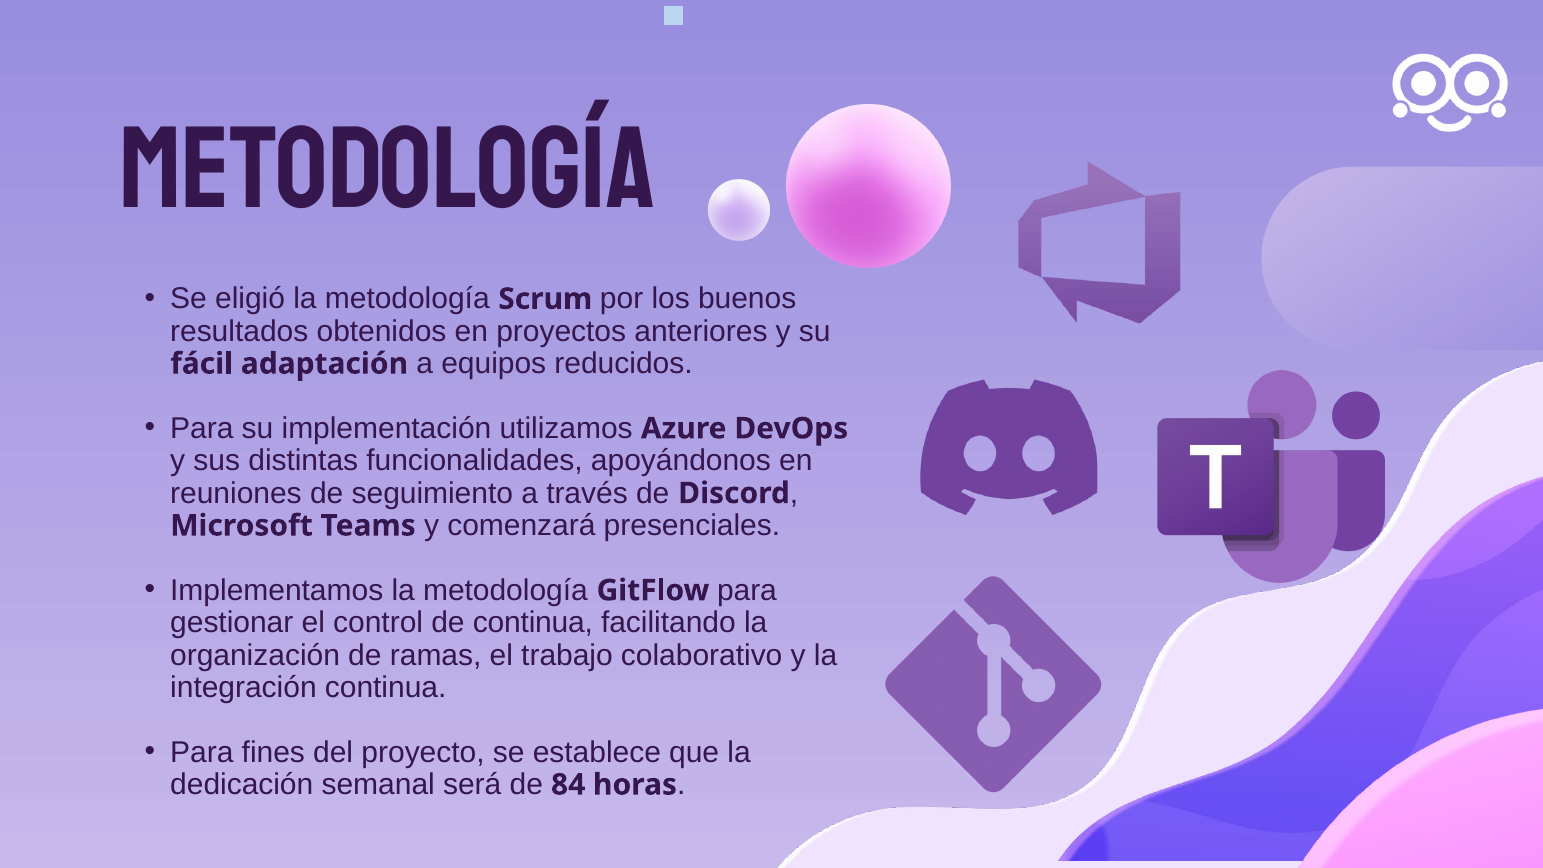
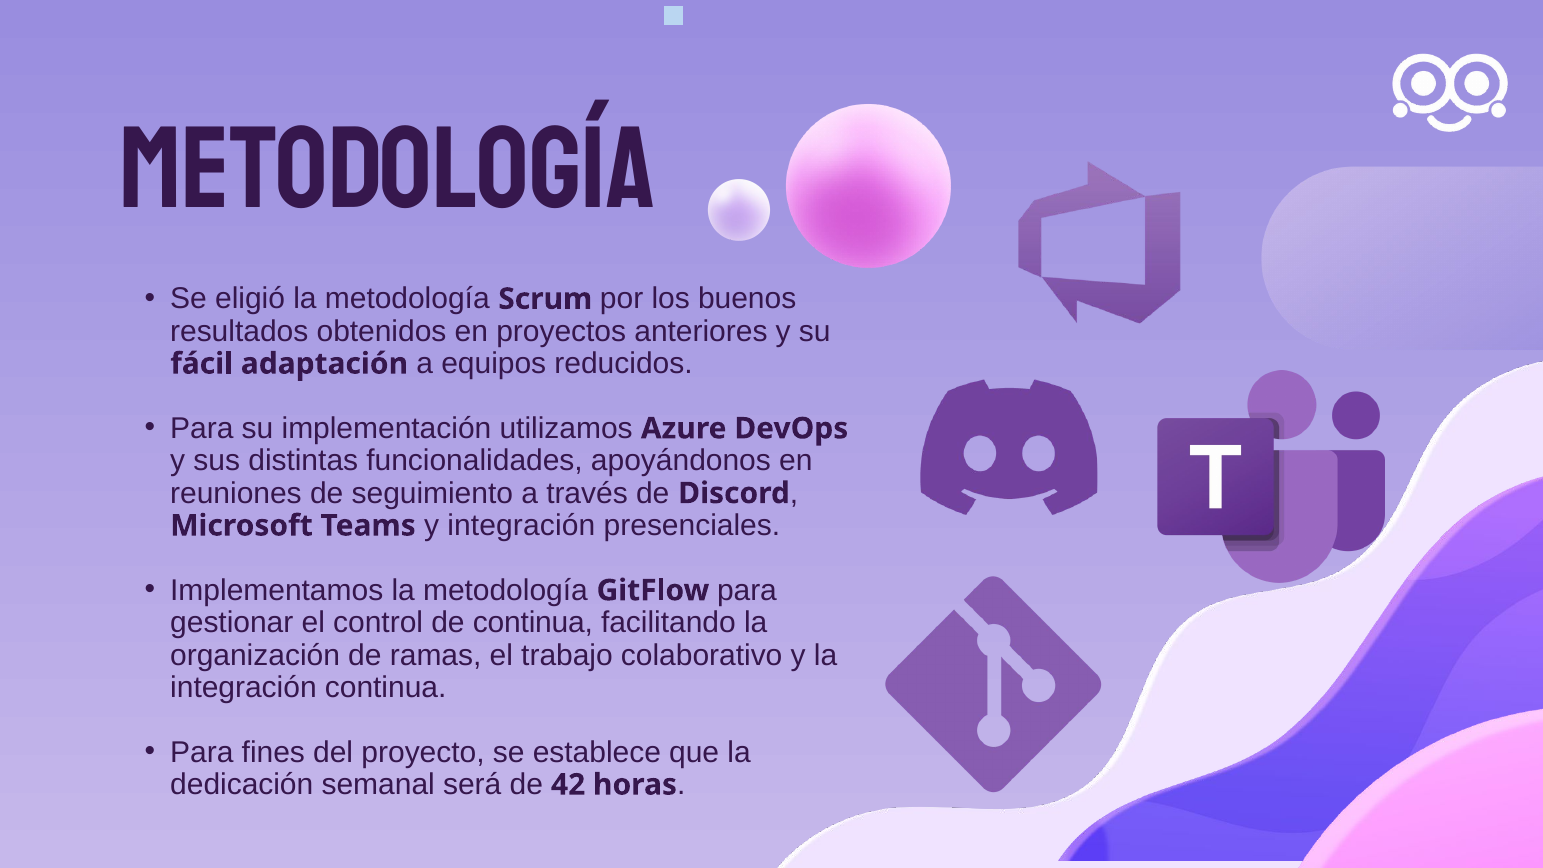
y comenzará: comenzará -> integración (521, 526)
84: 84 -> 42 (568, 785)
